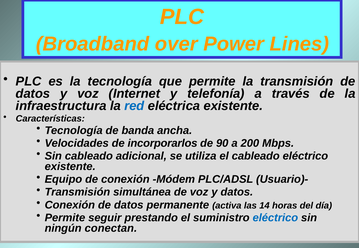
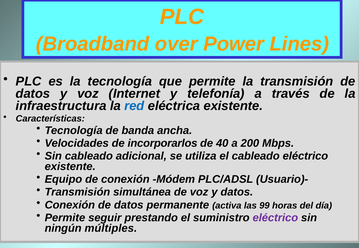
90: 90 -> 40 (222, 143)
14: 14 -> 99 (264, 206)
eléctrico colour: blue -> purple (275, 218)
conectan: conectan -> múltiples (111, 229)
